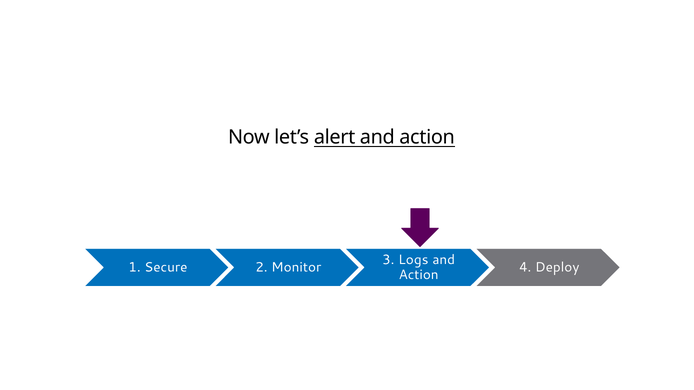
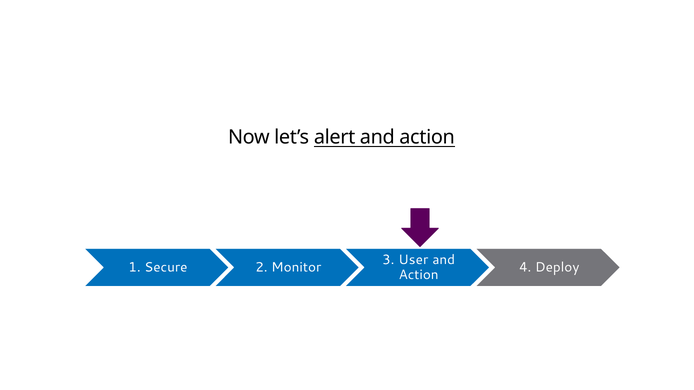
Logs: Logs -> User (413, 260)
